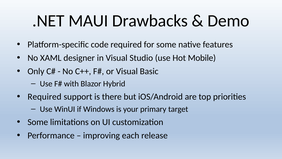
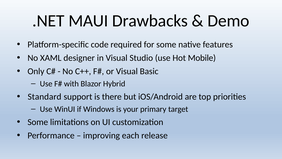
Required: Required -> Standard (45, 96)
